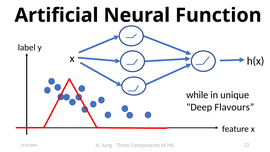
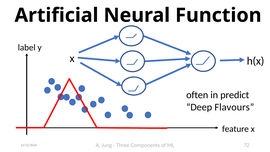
while: while -> often (197, 95)
unique: unique -> predict (235, 95)
